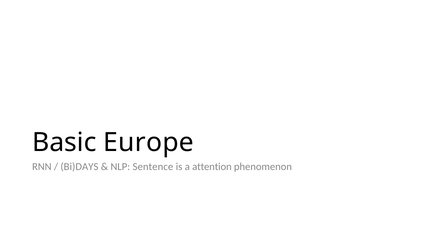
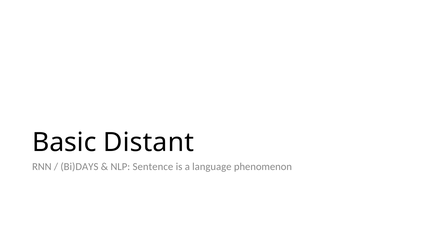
Europe: Europe -> Distant (149, 143)
attention: attention -> language (212, 167)
